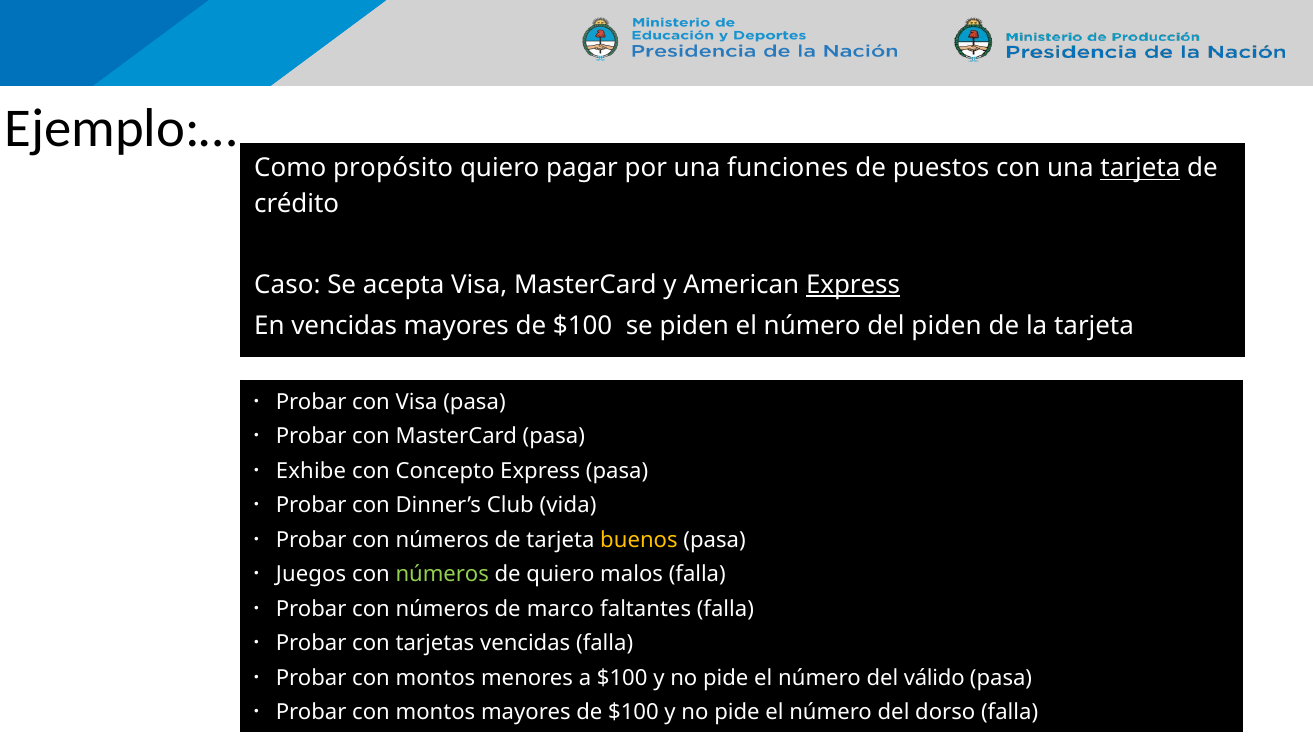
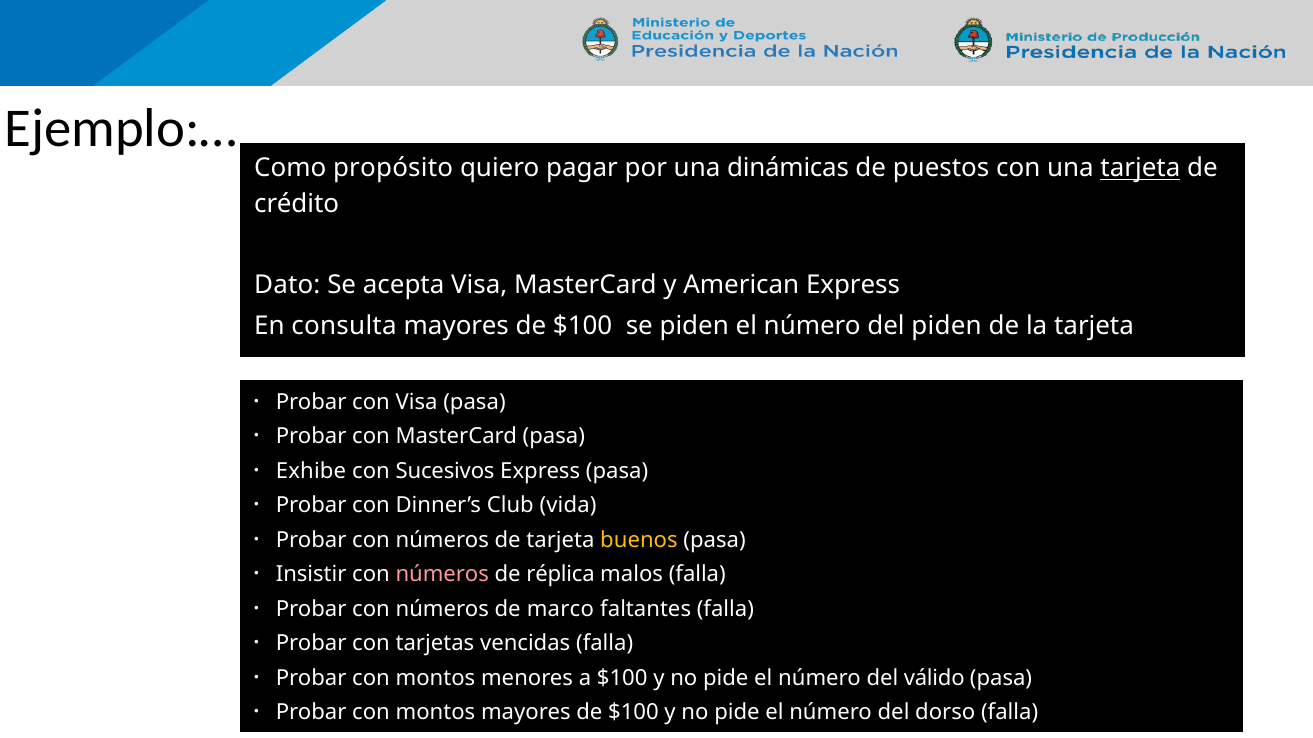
funciones: funciones -> dinámicas (788, 168)
Caso: Caso -> Dato (287, 285)
Express underline: present -> none (853, 285)
En vencidas: vencidas -> consulta (344, 326)
Concepto: Concepto -> Sucesivos (445, 471)
Juegos: Juegos -> Insistir (311, 575)
números colour: light green -> pink (442, 575)
de quiero: quiero -> réplica (561, 575)
